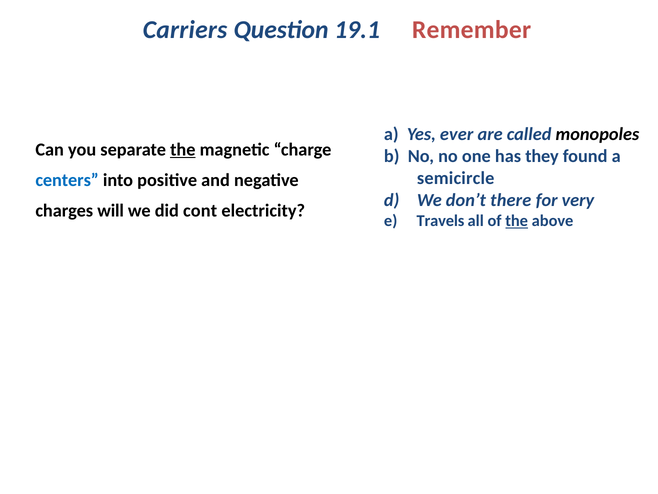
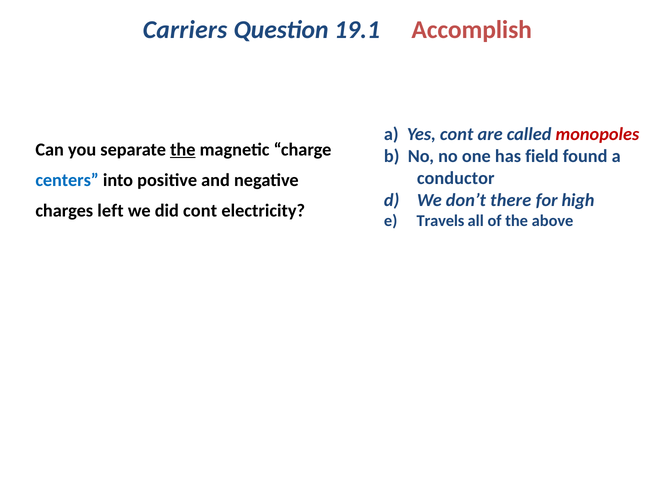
Remember: Remember -> Accomplish (472, 30)
Yes ever: ever -> cont (457, 134)
monopoles colour: black -> red (597, 134)
they: they -> field (542, 156)
semicircle: semicircle -> conductor (456, 178)
very: very -> high (578, 200)
will: will -> left (110, 211)
the underline: present -> none (517, 221)
